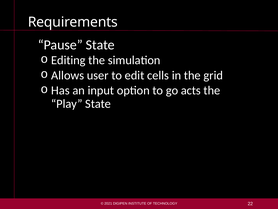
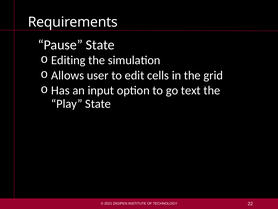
acts: acts -> text (191, 90)
